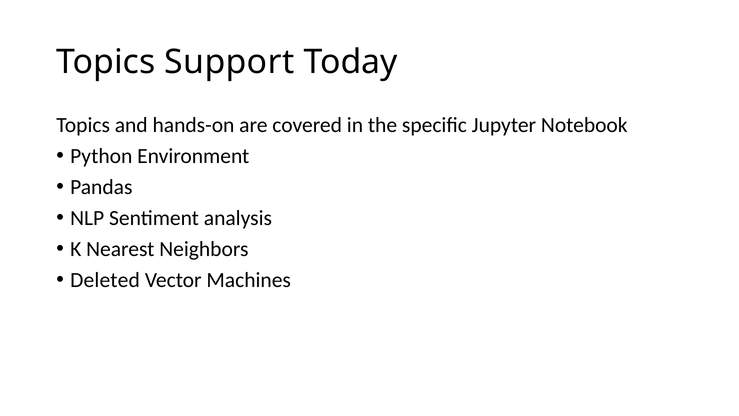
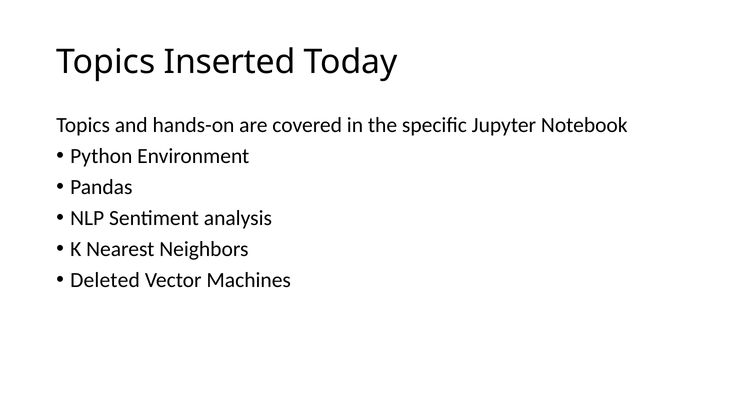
Support: Support -> Inserted (230, 62)
